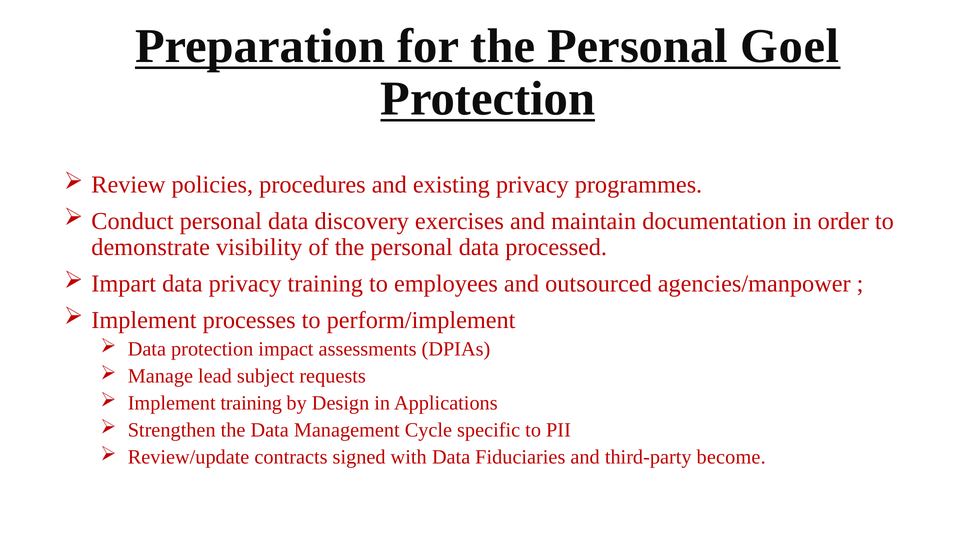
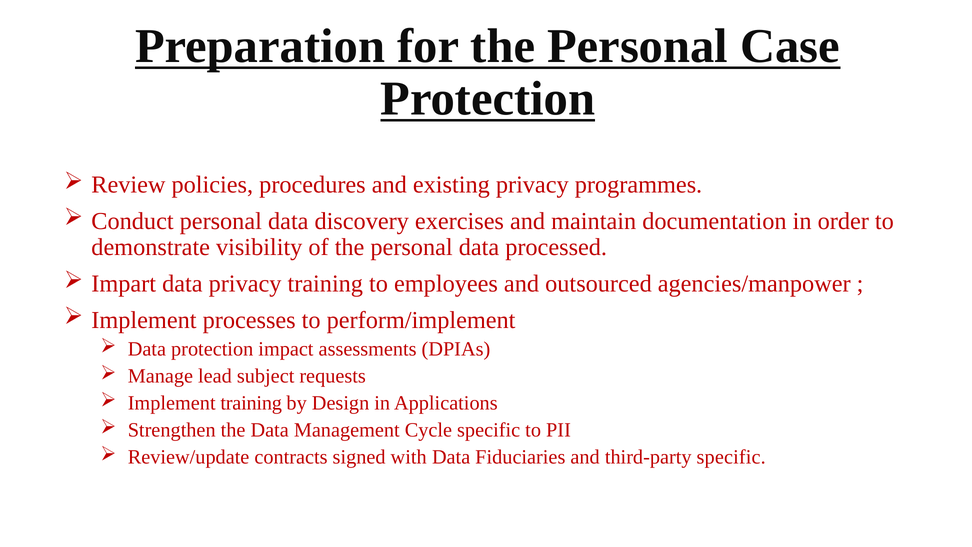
Goel: Goel -> Case (790, 46)
third-party become: become -> specific (731, 457)
